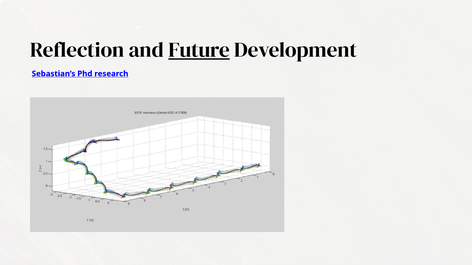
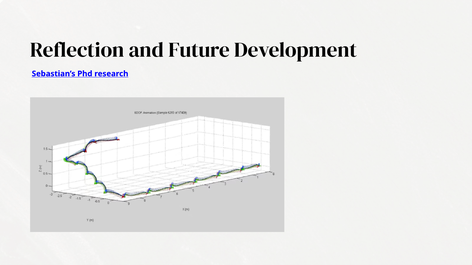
Future underline: present -> none (199, 50)
